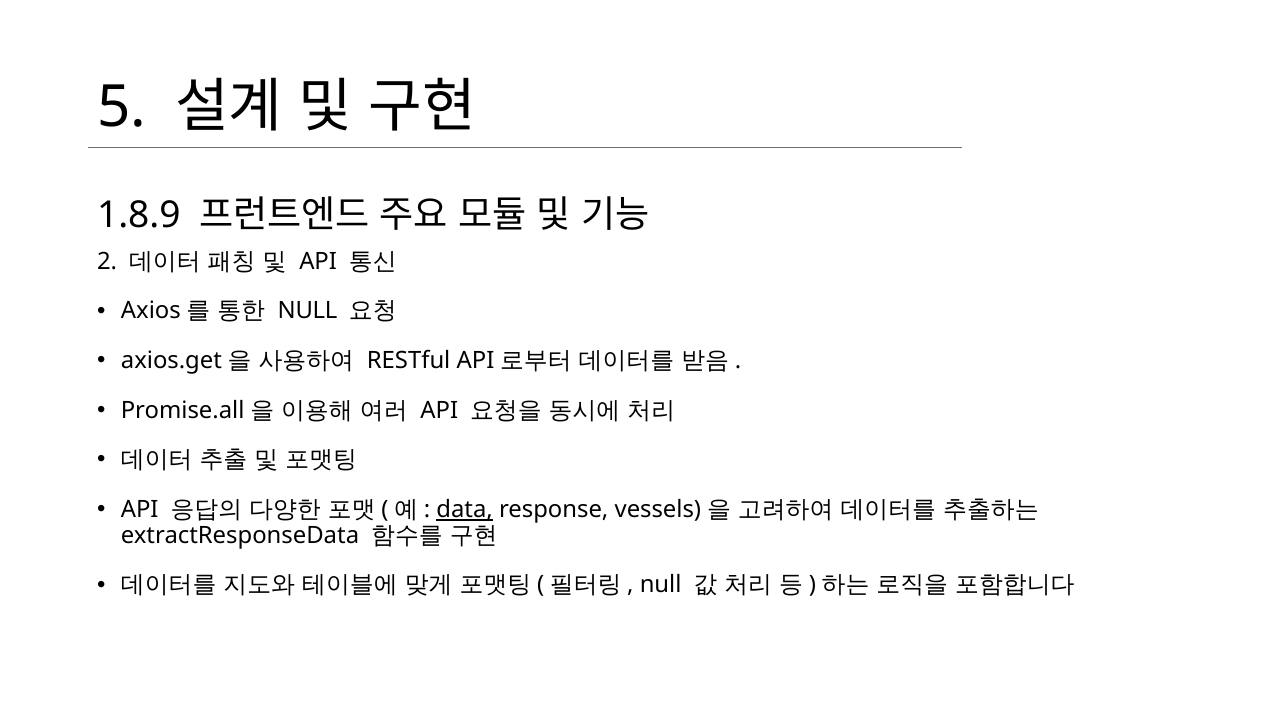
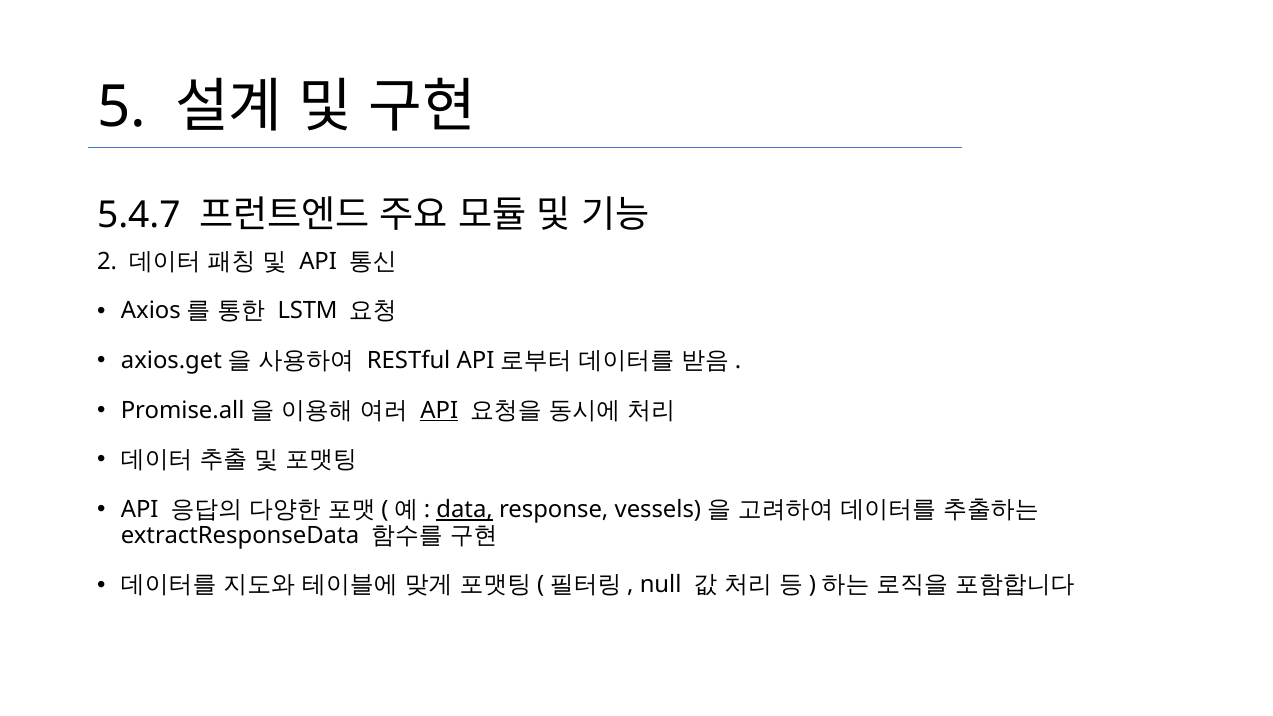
1.8.9: 1.8.9 -> 5.4.7 (139, 215)
NULL: NULL -> LSTM (308, 311)
API underline: none -> present (439, 410)
